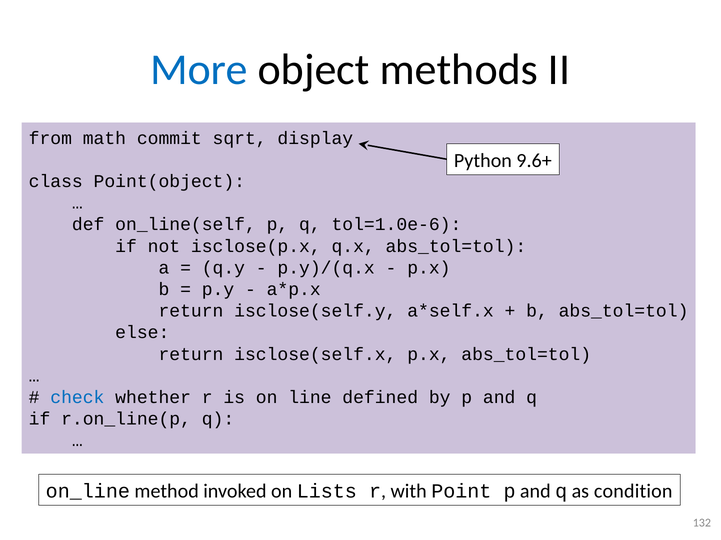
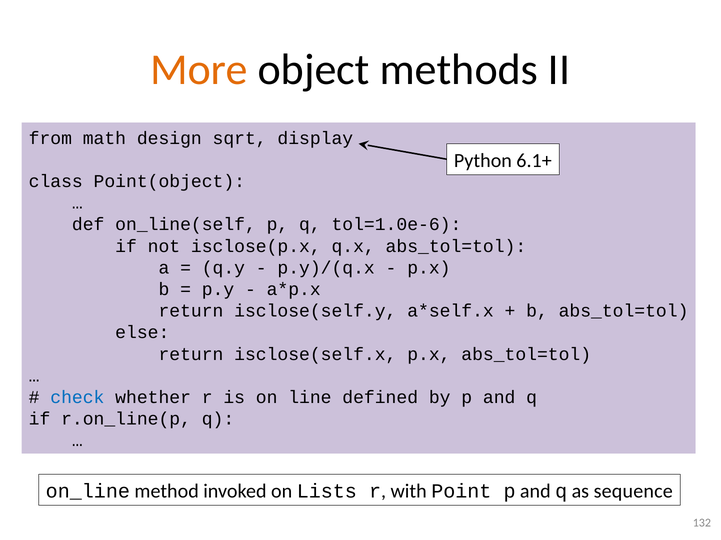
More colour: blue -> orange (199, 70)
commit: commit -> design (169, 138)
9.6+: 9.6+ -> 6.1+ (534, 161)
condition: condition -> sequence (633, 492)
